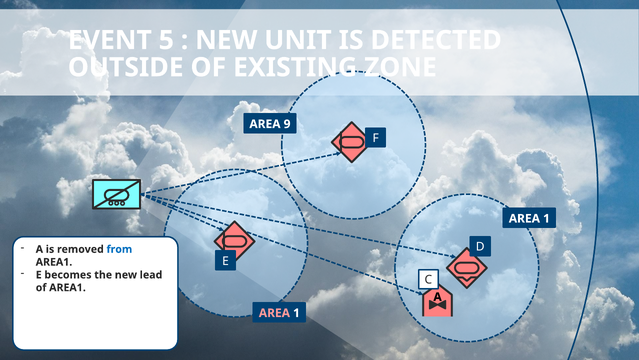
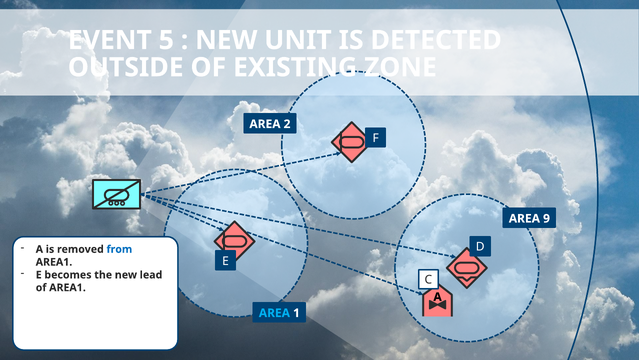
9: 9 -> 2 (287, 124)
1: 1 -> 9 (546, 218)
AREA colour: pink -> light blue (274, 313)
